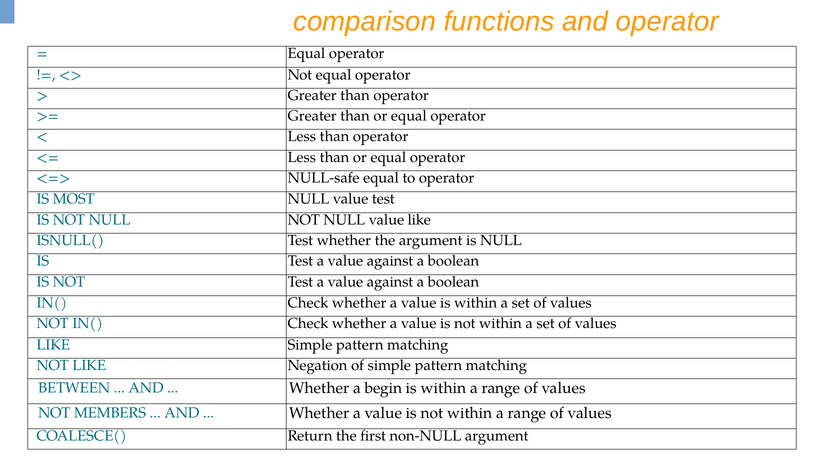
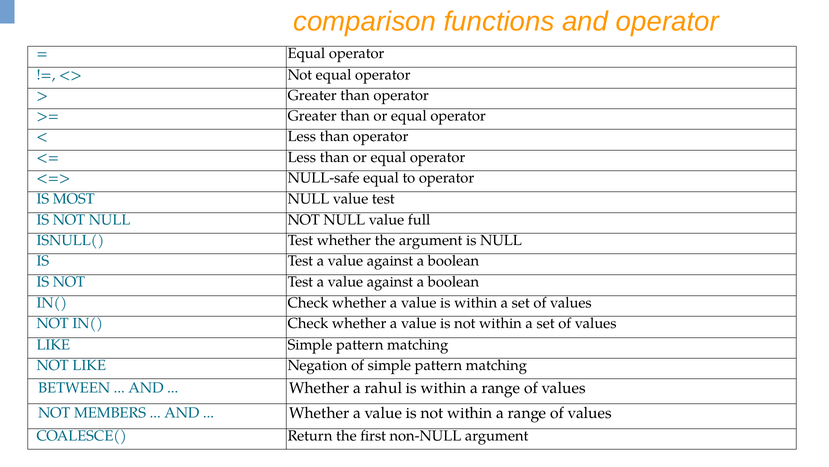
value like: like -> full (419, 219)
begin: begin -> rahul (383, 387)
